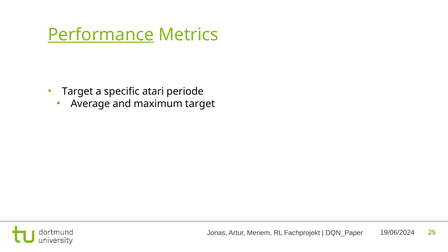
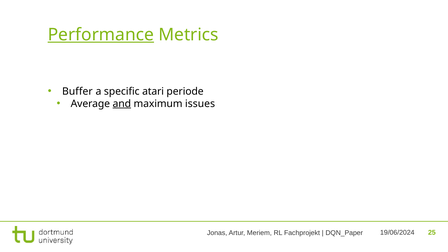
Target: Target -> Buffer (77, 91)
and underline: none -> present (122, 104)
maximum target: target -> issues (200, 104)
